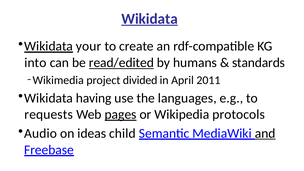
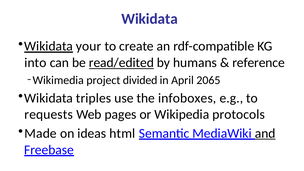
Wikidata underline: present -> none (150, 19)
standards: standards -> reference (259, 63)
2011: 2011 -> 2065 (208, 80)
having: having -> triples (94, 98)
languages: languages -> infoboxes (187, 98)
pages underline: present -> none (121, 114)
Audio: Audio -> Made (41, 133)
child: child -> html (122, 133)
